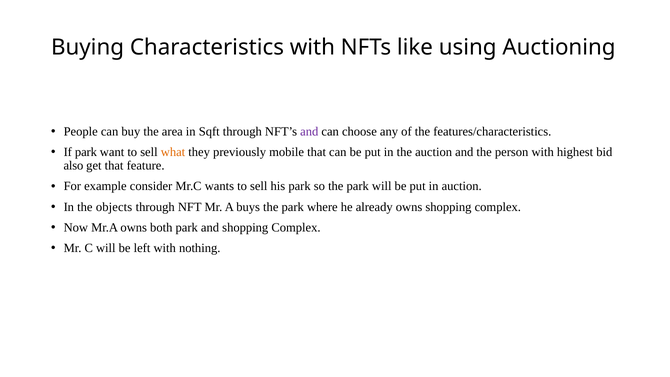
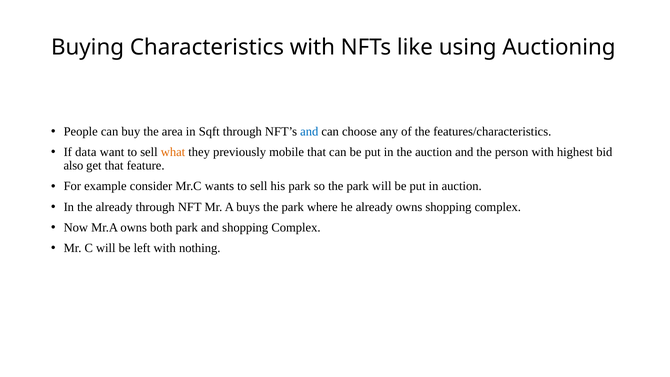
and colour: purple -> blue (309, 132)
If park: park -> data (86, 152)
the objects: objects -> already (114, 207)
